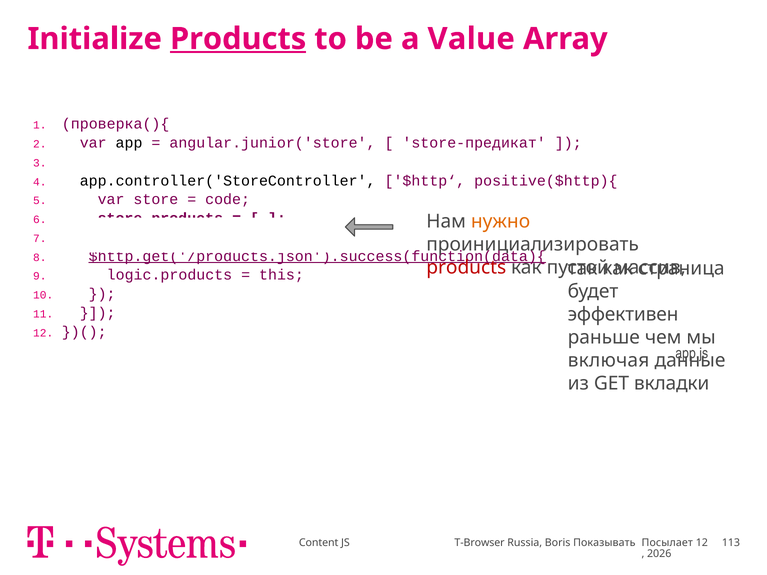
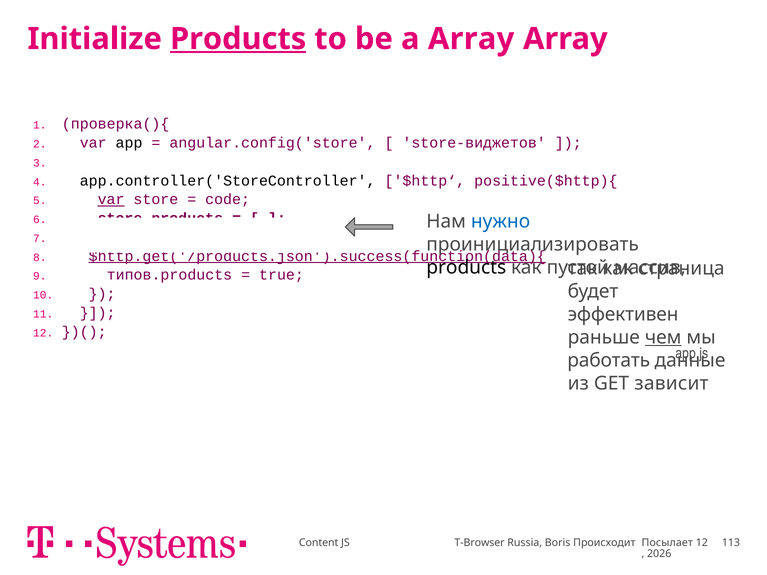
a Value: Value -> Array (471, 39)
angular.junior('store: angular.junior('store -> angular.config('store (272, 143)
store-предикат: store-предикат -> store-виджетов (474, 143)
var underline: none -> present (111, 200)
нужно colour: orange -> blue (501, 221)
products colour: red -> black (466, 267)
logic.products: logic.products -> типов.products (169, 275)
this: this -> true (282, 275)
чем underline: none -> present (663, 337)
включая: включая -> работать (609, 361)
вкладки: вкладки -> зависит (671, 384)
Показывать: Показывать -> Происходит (604, 543)
